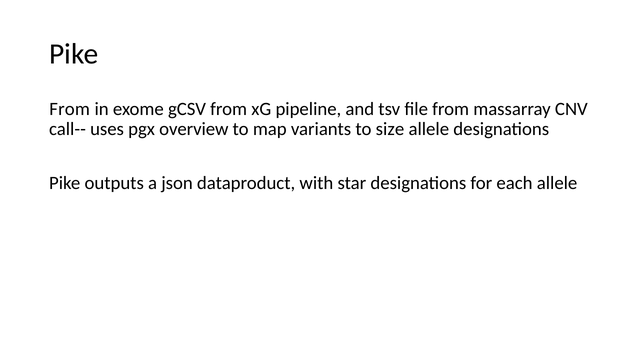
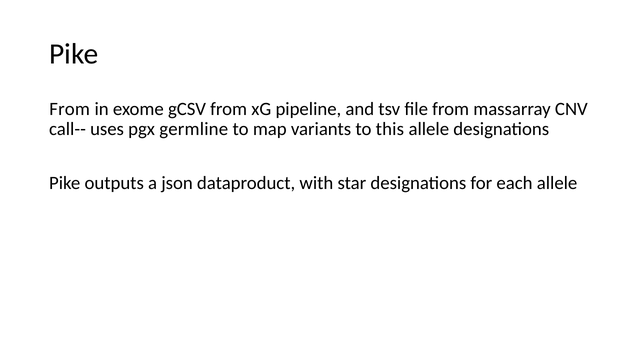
overview: overview -> germline (194, 129)
size: size -> this (390, 129)
